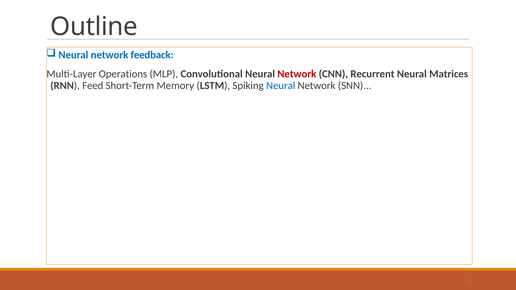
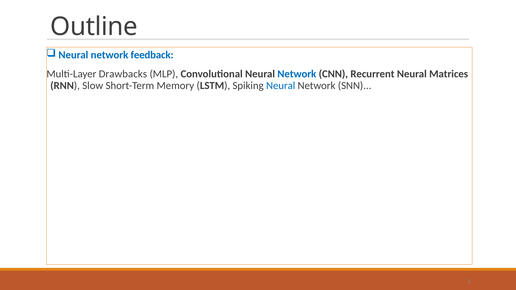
Operations: Operations -> Drawbacks (123, 74)
Network colour: red -> blue (297, 74)
Feed: Feed -> Slow (93, 86)
